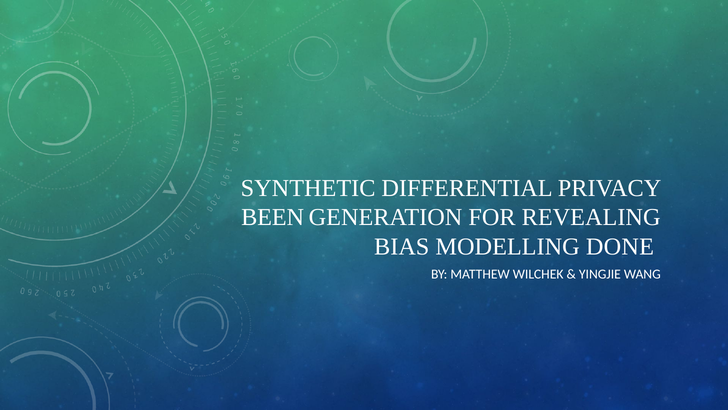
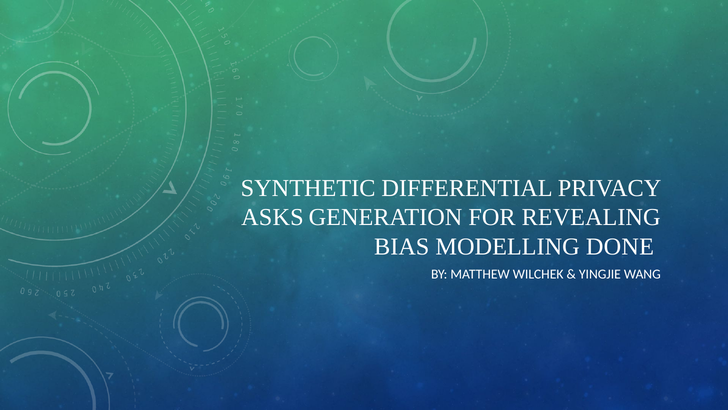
BEEN: BEEN -> ASKS (272, 217)
